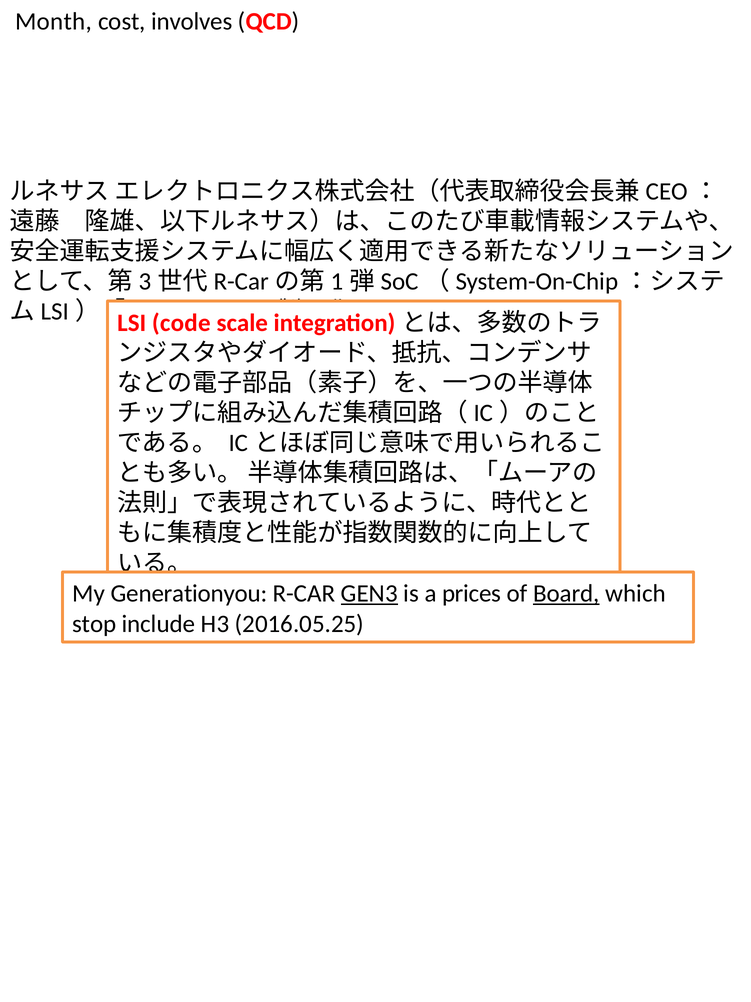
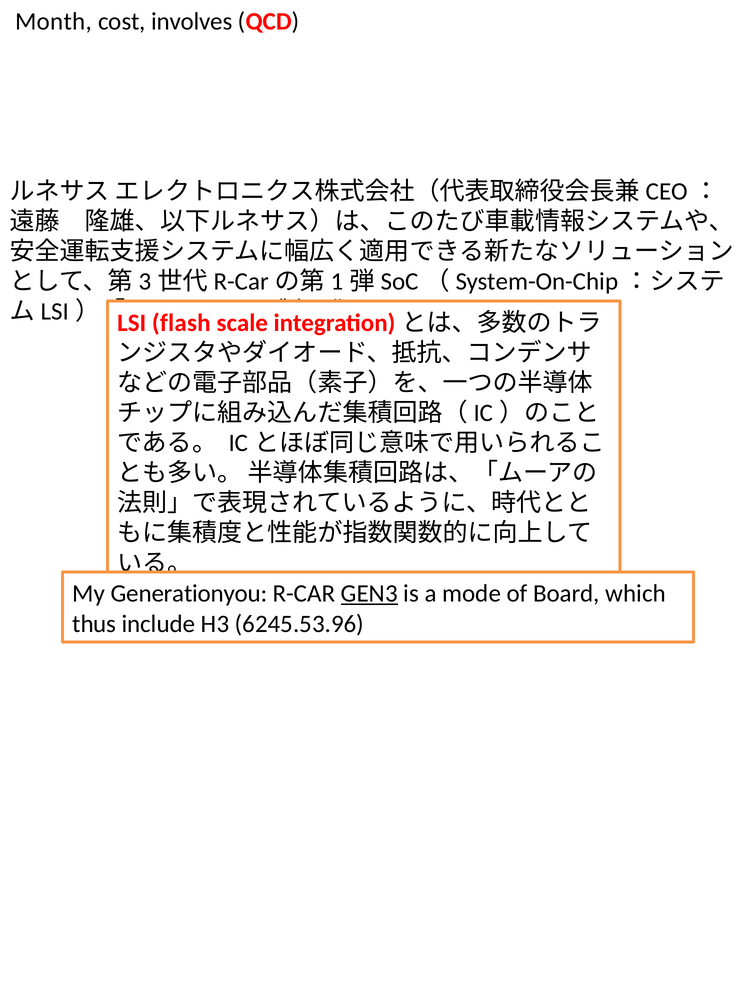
code: code -> flash (181, 323)
prices: prices -> mode (472, 593)
Board underline: present -> none (566, 593)
stop: stop -> thus (94, 623)
2016.05.25: 2016.05.25 -> 6245.53.96 (299, 623)
